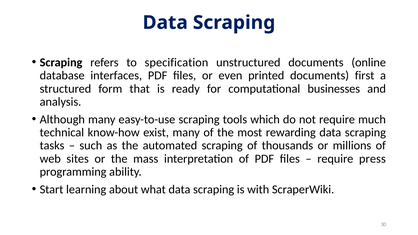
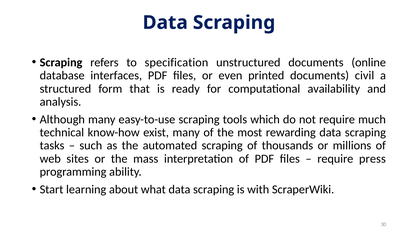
first: first -> civil (365, 76)
businesses: businesses -> availability (334, 89)
